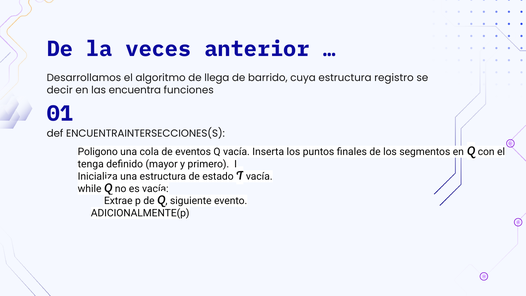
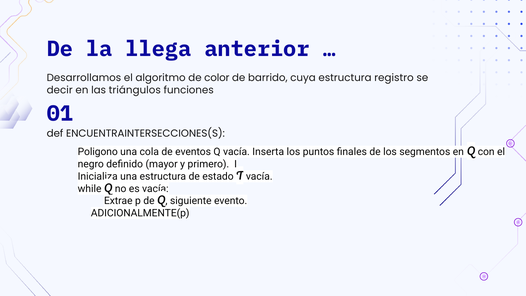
veces: veces -> llega (158, 49)
llega: llega -> color (217, 78)
encuentra: encuentra -> triángulos (135, 90)
tenga: tenga -> negro (91, 164)
